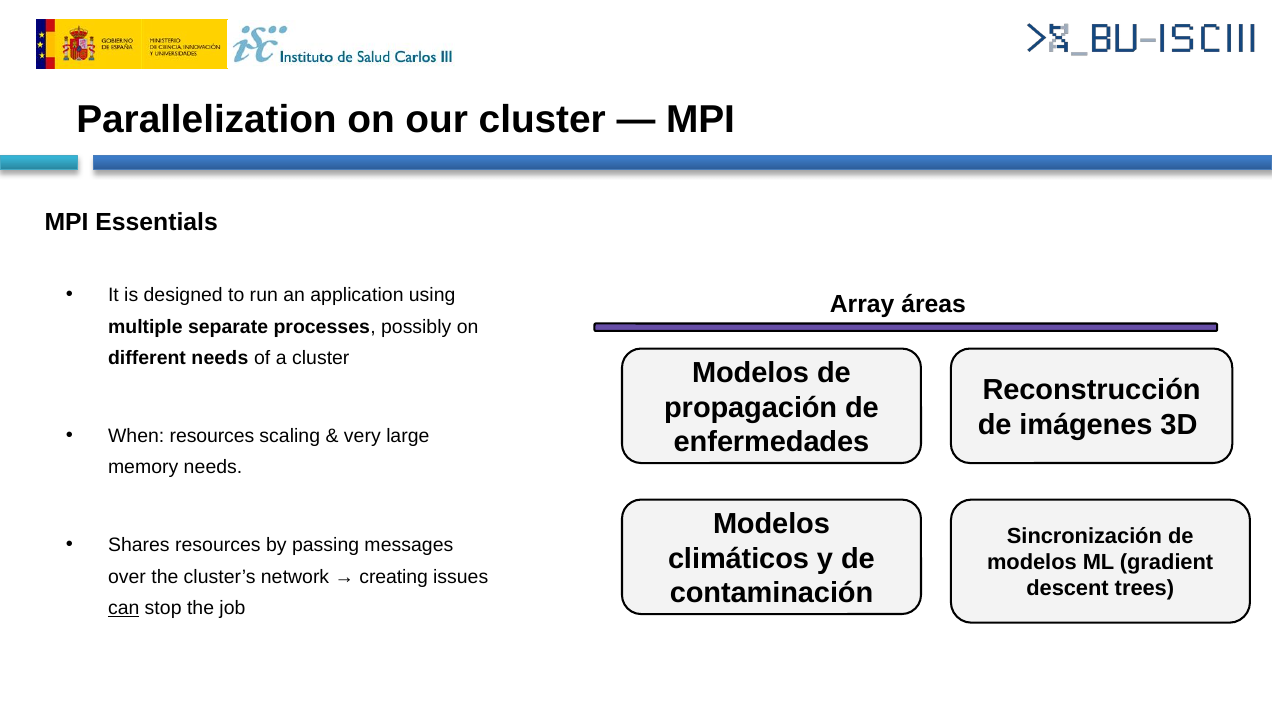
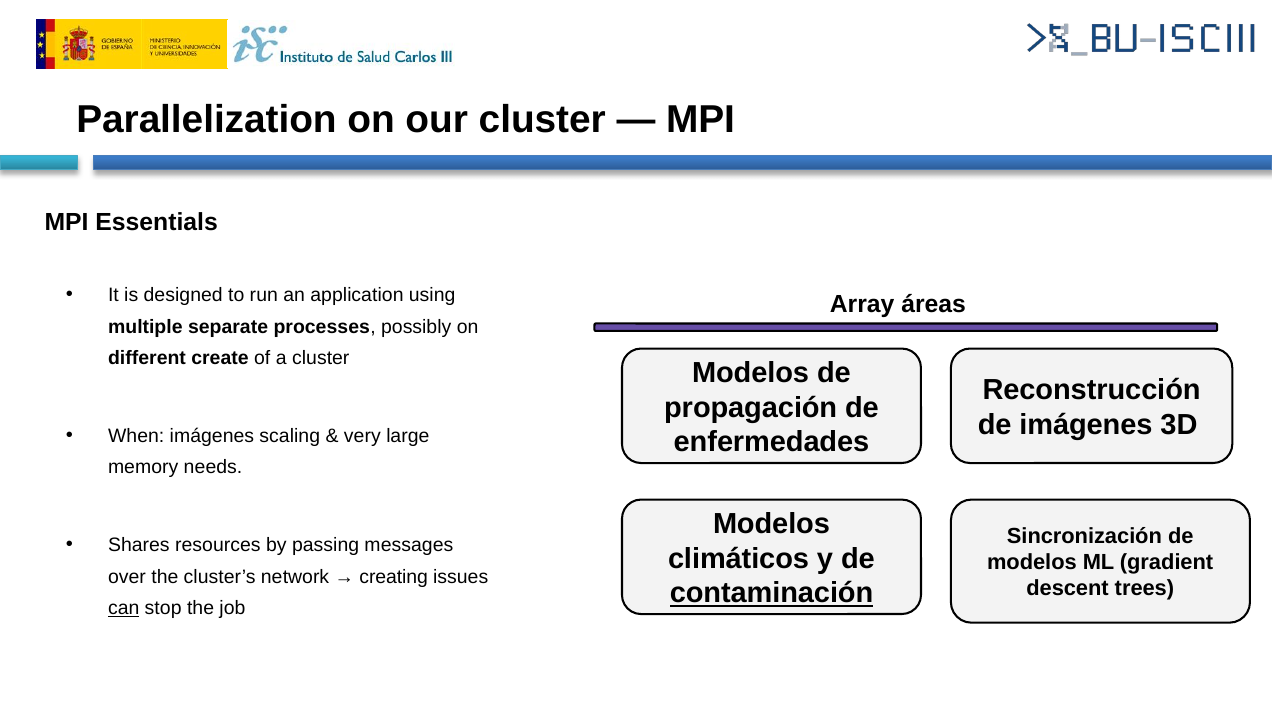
different needs: needs -> create (220, 358)
When resources: resources -> imágenes (212, 436)
contaminación underline: none -> present (772, 594)
